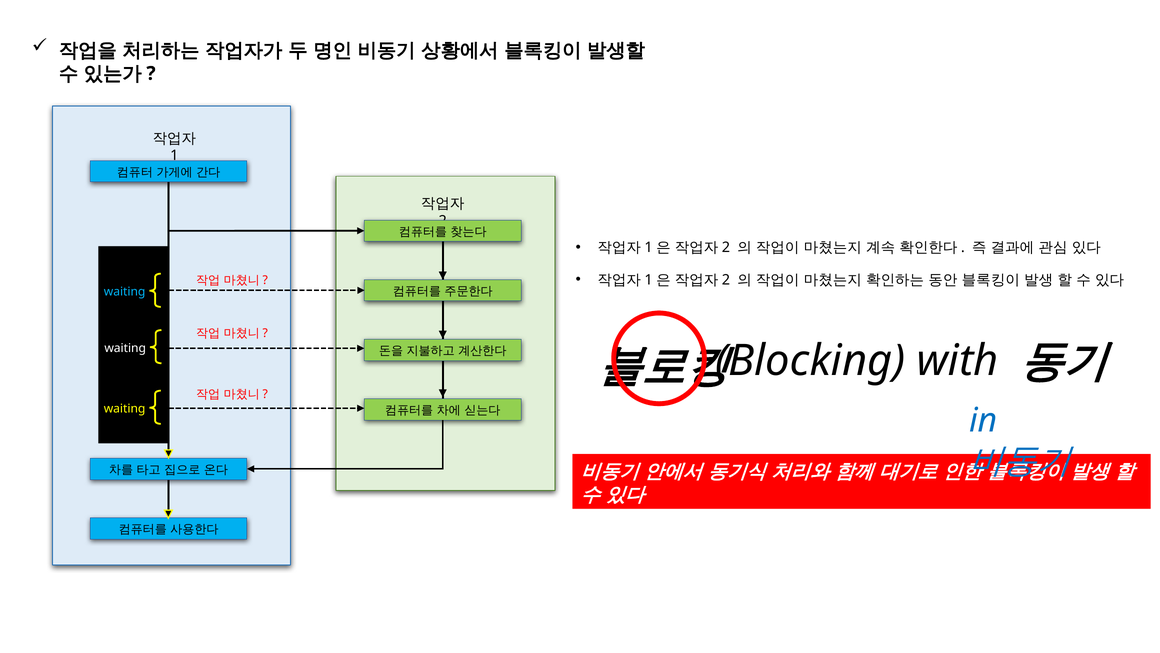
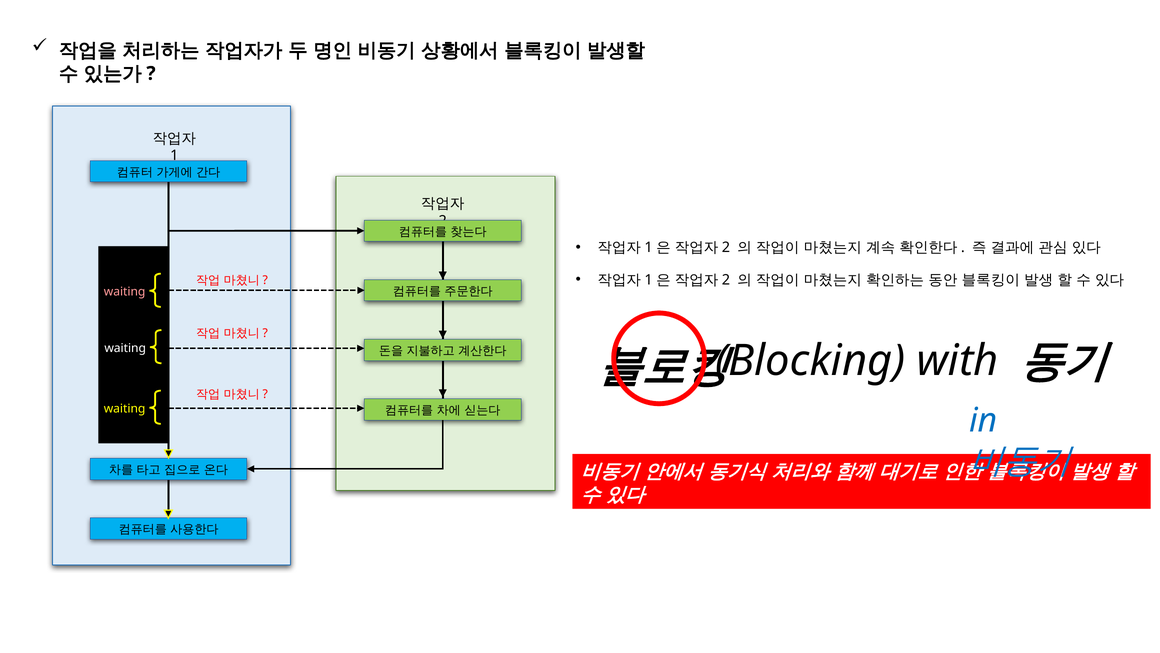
waiting colour: light blue -> pink (125, 292)
